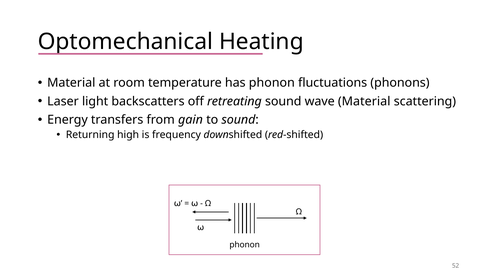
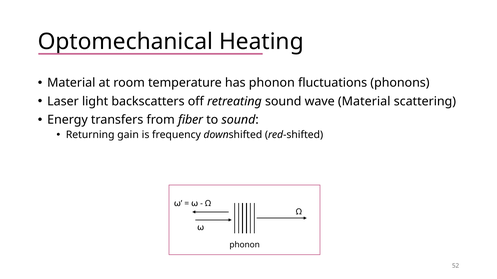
gain: gain -> fiber (191, 120)
high: high -> gain (128, 135)
